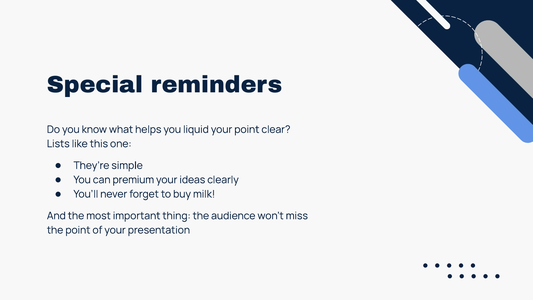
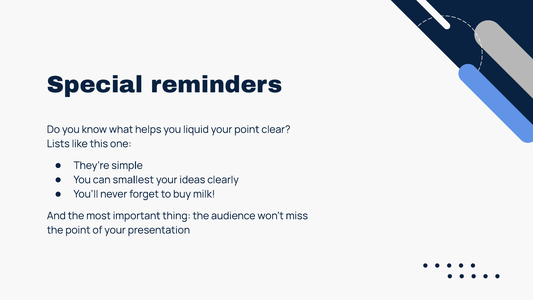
premium: premium -> smallest (133, 180)
